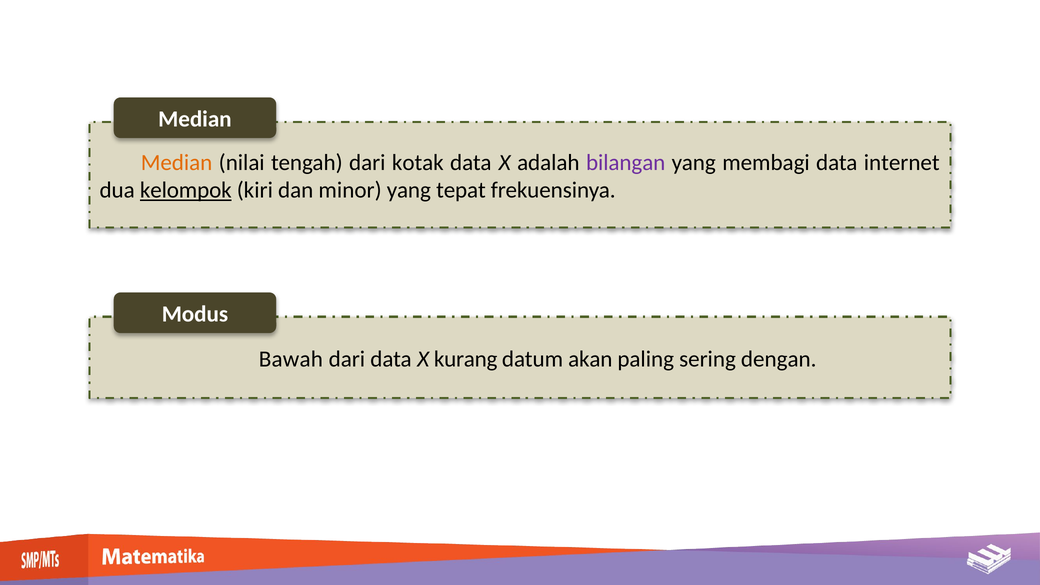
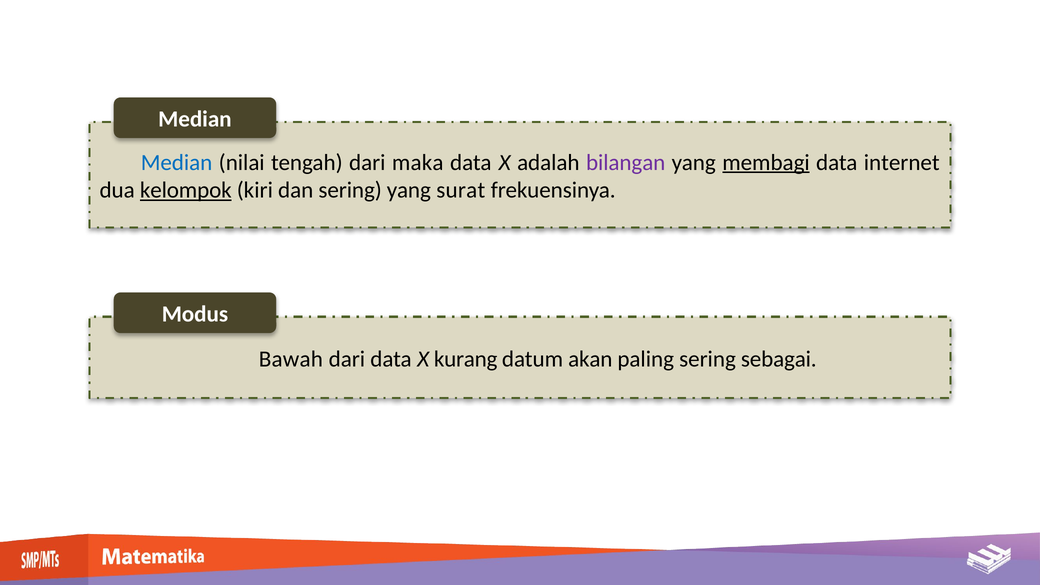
Median colour: orange -> blue (177, 162)
kotak: kotak -> maka (418, 162)
membagi underline: none -> present (766, 162)
dan minor: minor -> sering (350, 190)
tepat: tepat -> surat (461, 190)
dengan: dengan -> sebagai (779, 359)
